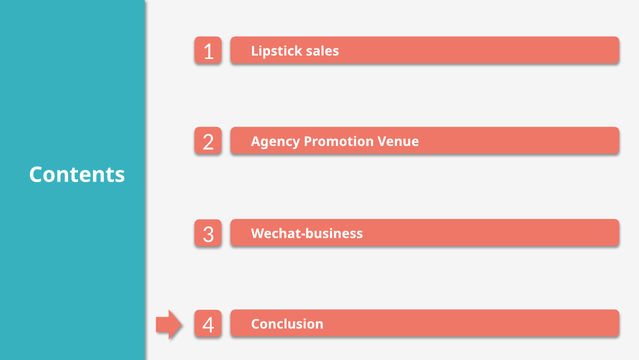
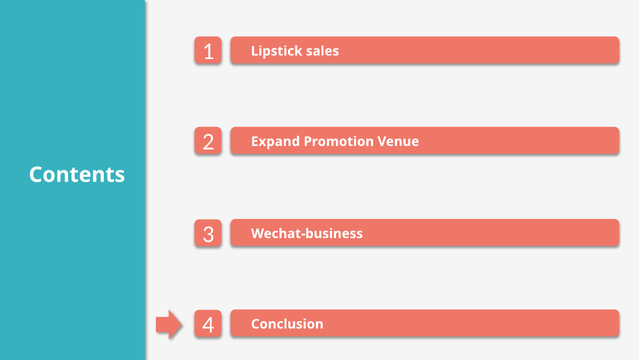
Agency: Agency -> Expand (275, 141)
